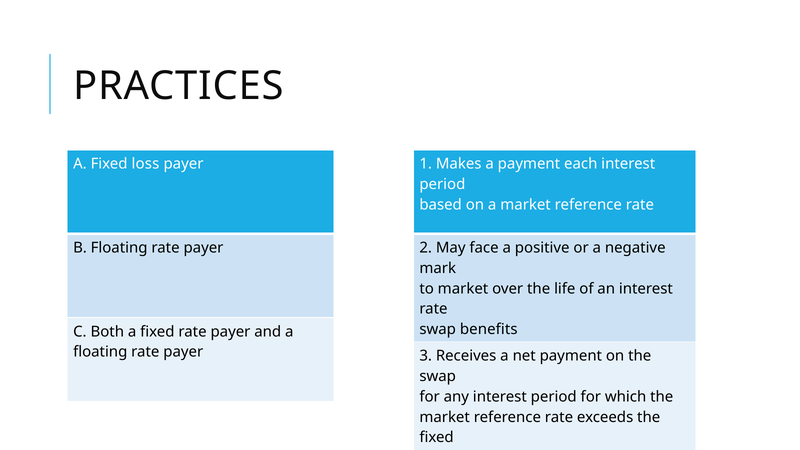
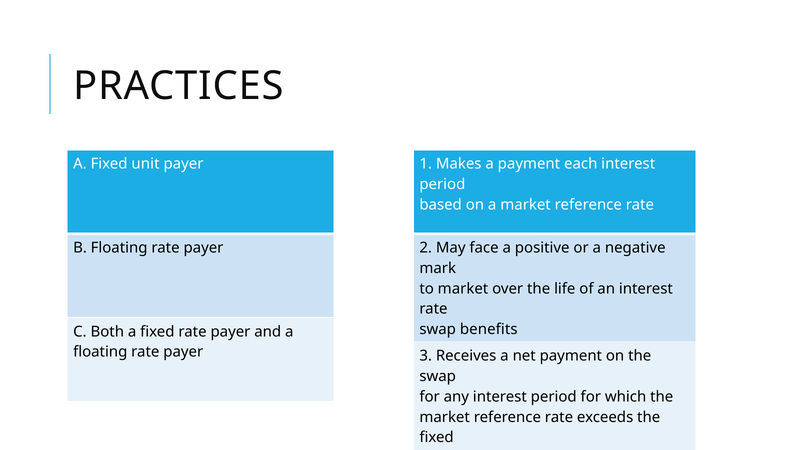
loss: loss -> unit (145, 164)
